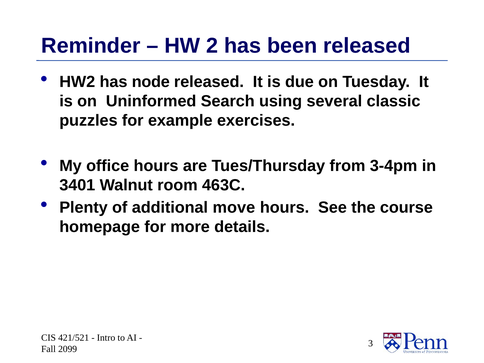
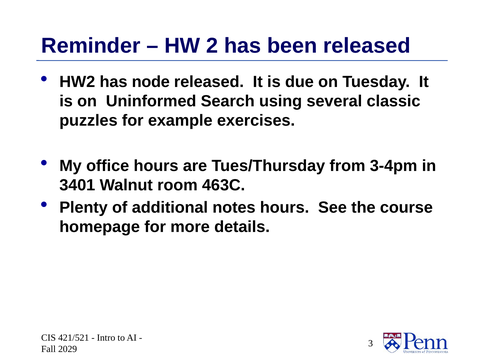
move: move -> notes (234, 208)
2099: 2099 -> 2029 (68, 349)
